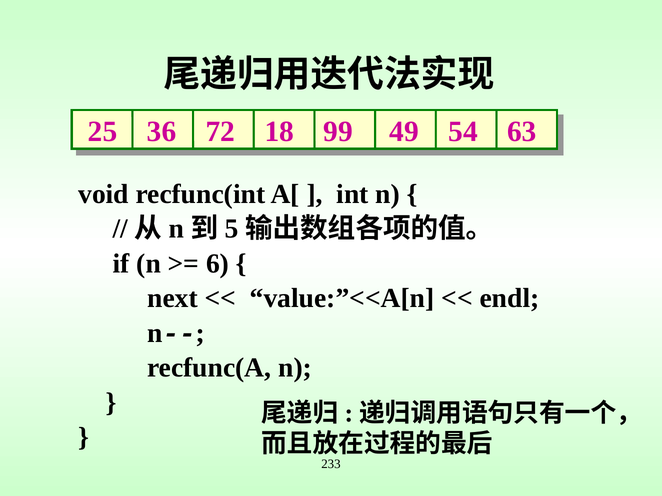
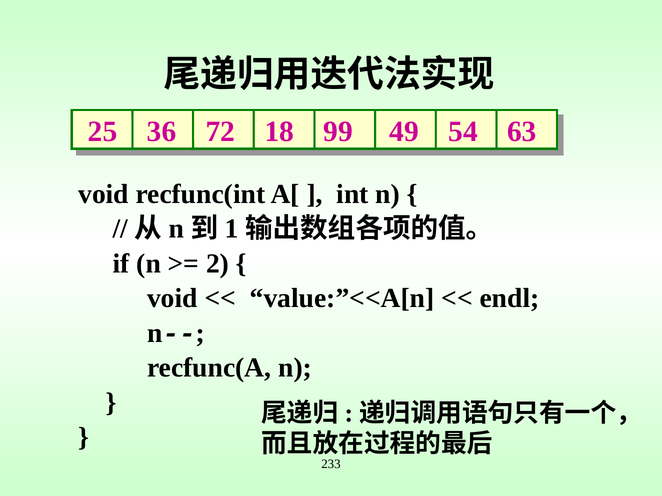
5: 5 -> 1 (232, 229)
6: 6 -> 2 (217, 264)
next: next -> void (172, 299)
